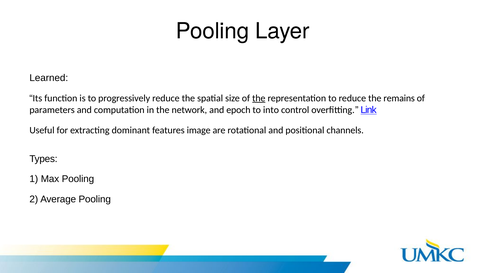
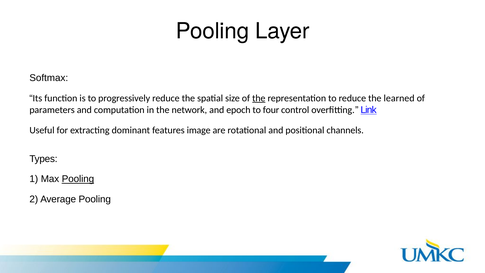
Learned: Learned -> Softmax (49, 78)
remains: remains -> learned (399, 98)
into: into -> four (271, 110)
Pooling underline: none -> present (78, 179)
